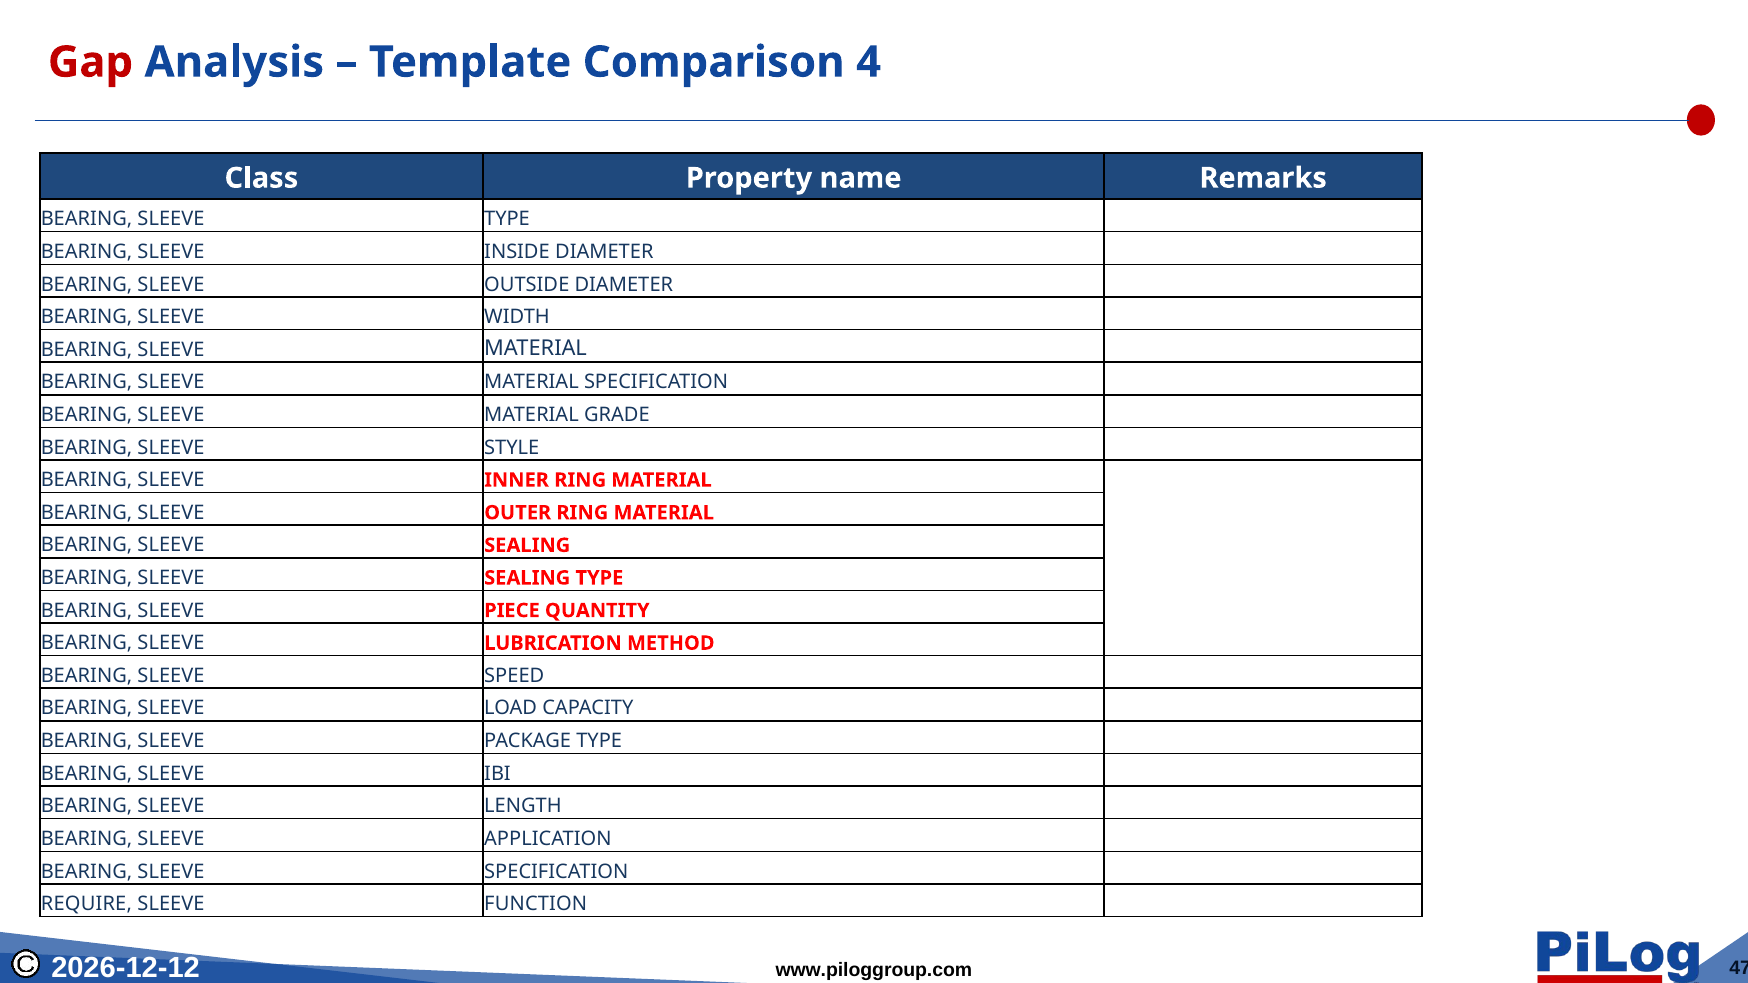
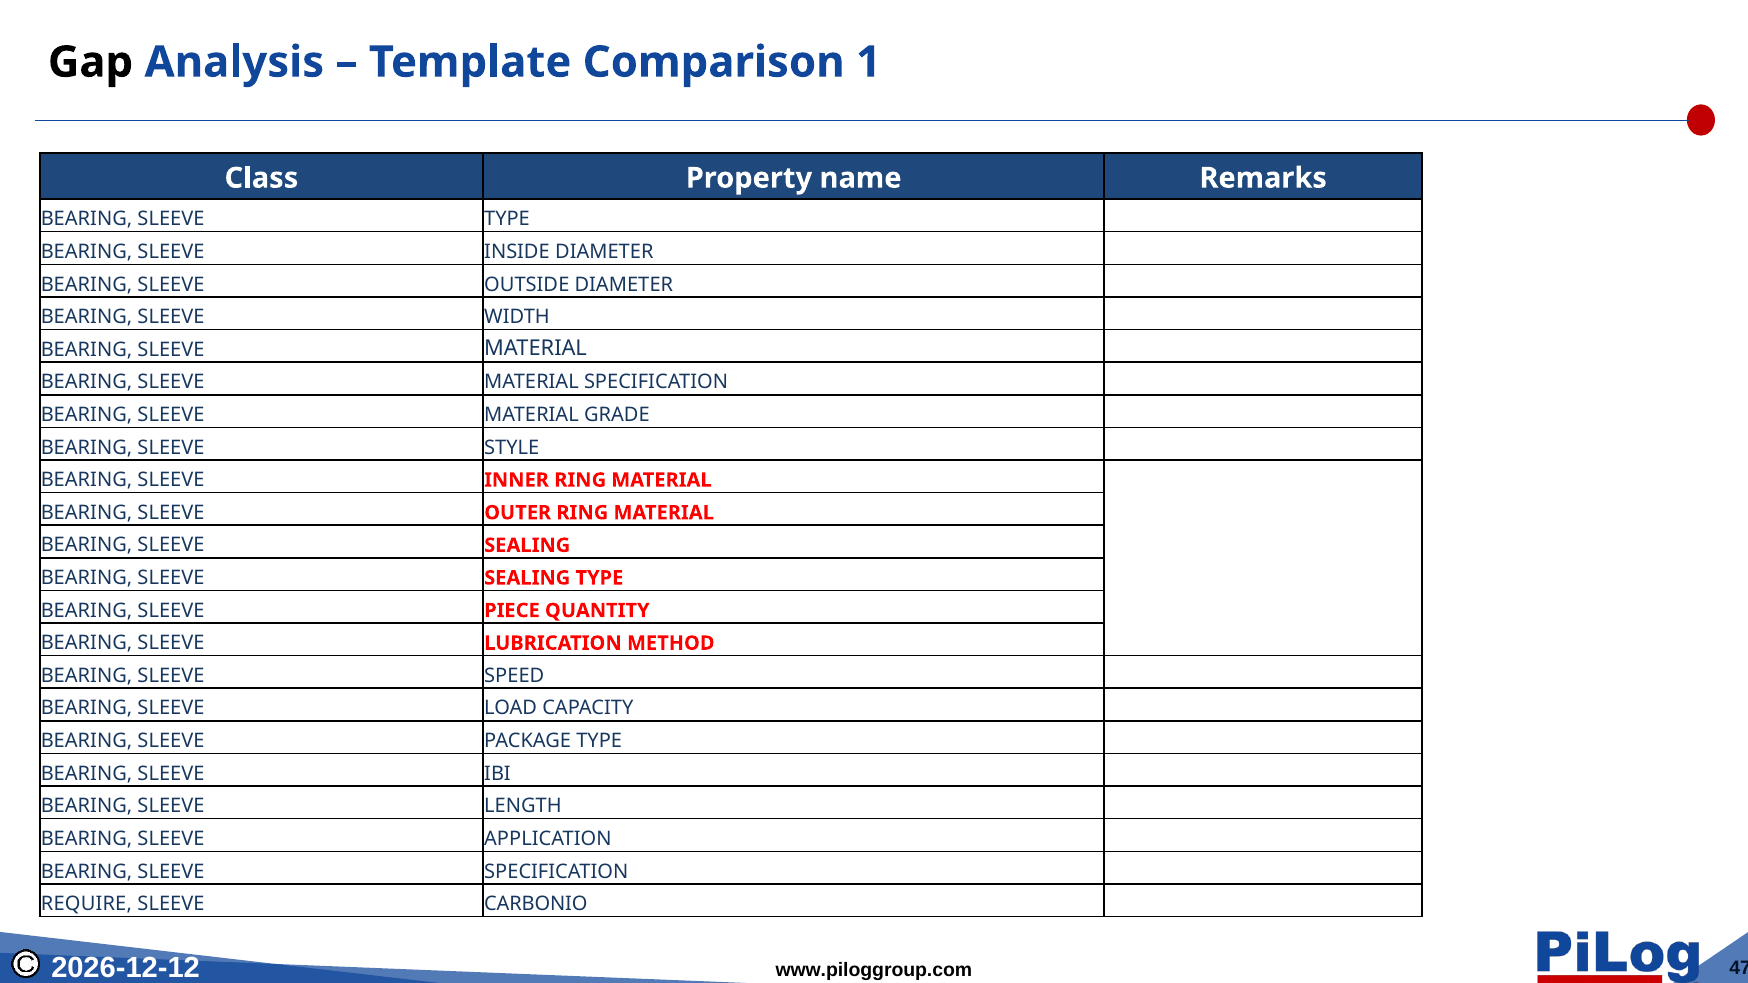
Gap colour: red -> black (90, 62)
4: 4 -> 1 (869, 62)
FUNCTION: FUNCTION -> CARBONIO (536, 904)
